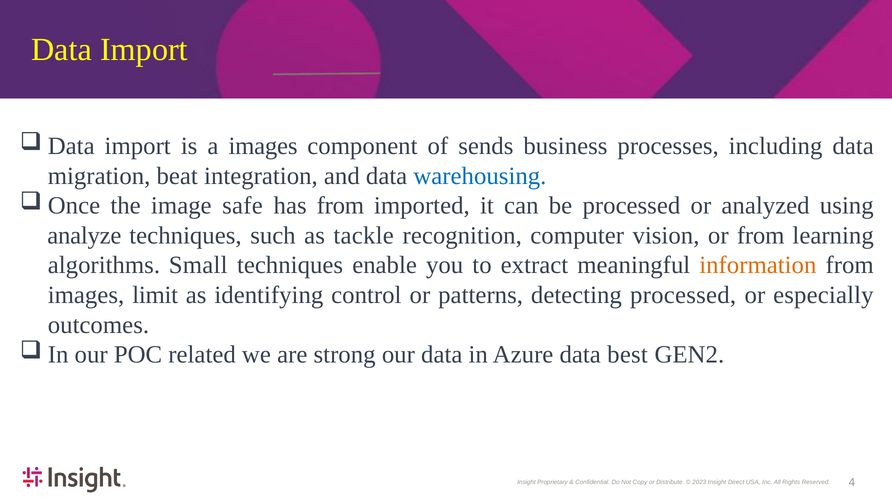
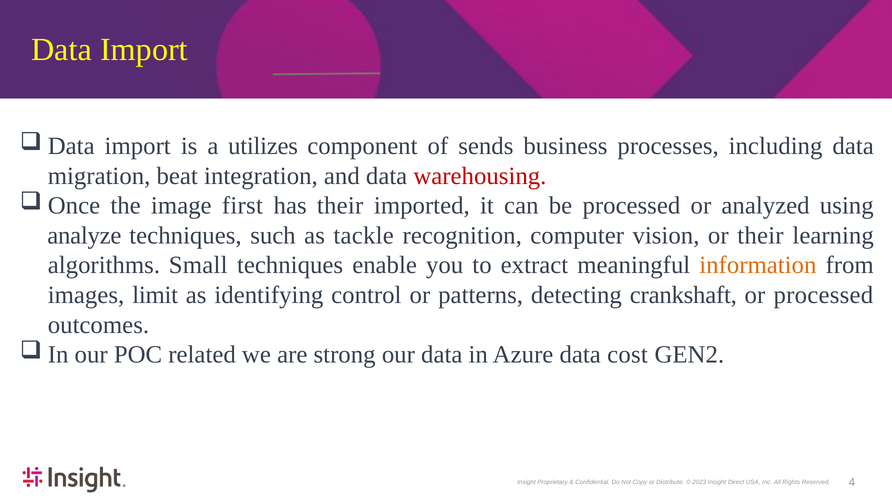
a images: images -> utilizes (263, 146)
warehousing colour: blue -> red (480, 176)
safe: safe -> first (242, 206)
has from: from -> their (340, 206)
or from: from -> their (760, 235)
detecting processed: processed -> crankshaft (683, 295)
or especially: especially -> processed (823, 295)
best: best -> cost (628, 354)
